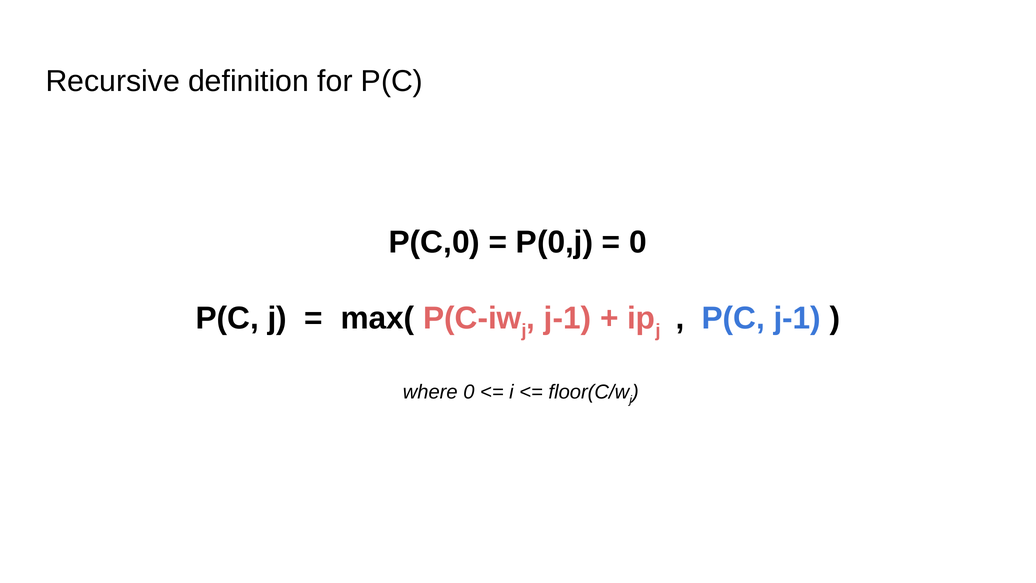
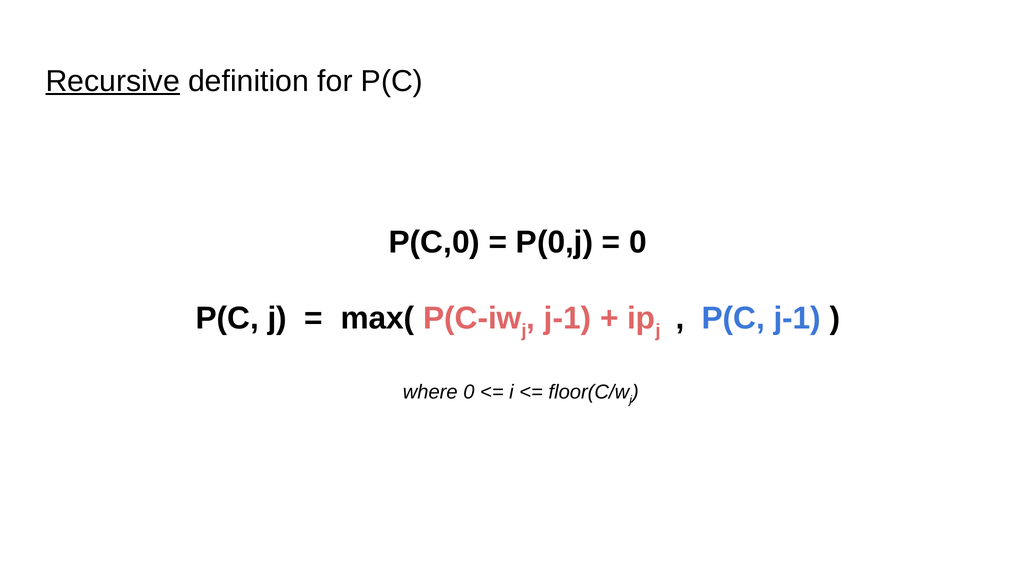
Recursive underline: none -> present (113, 81)
